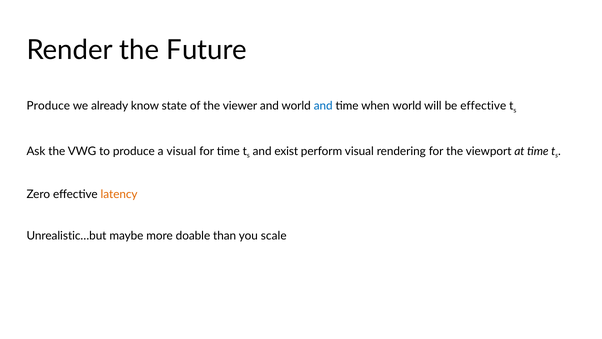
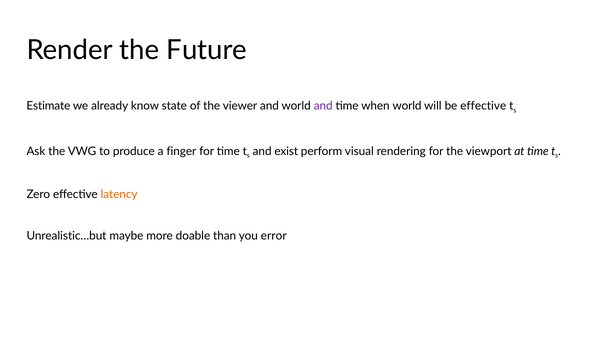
Produce: Produce -> Estimate (48, 106)
and colour: blue -> purple (323, 106)
a visual: visual -> finger (181, 151)
scale: scale -> error (274, 236)
